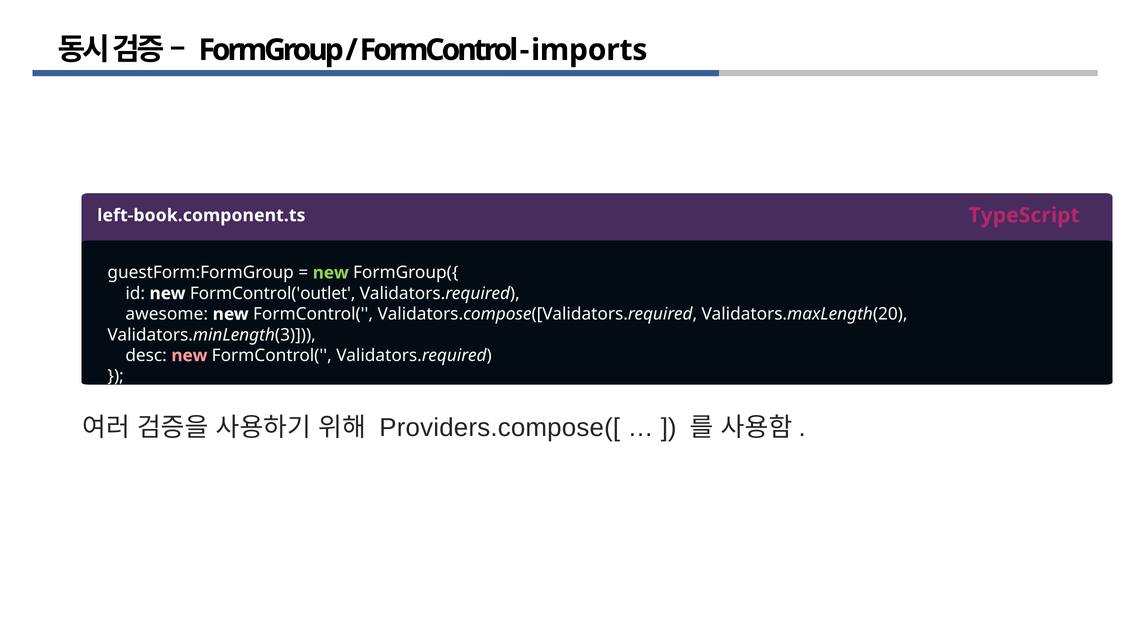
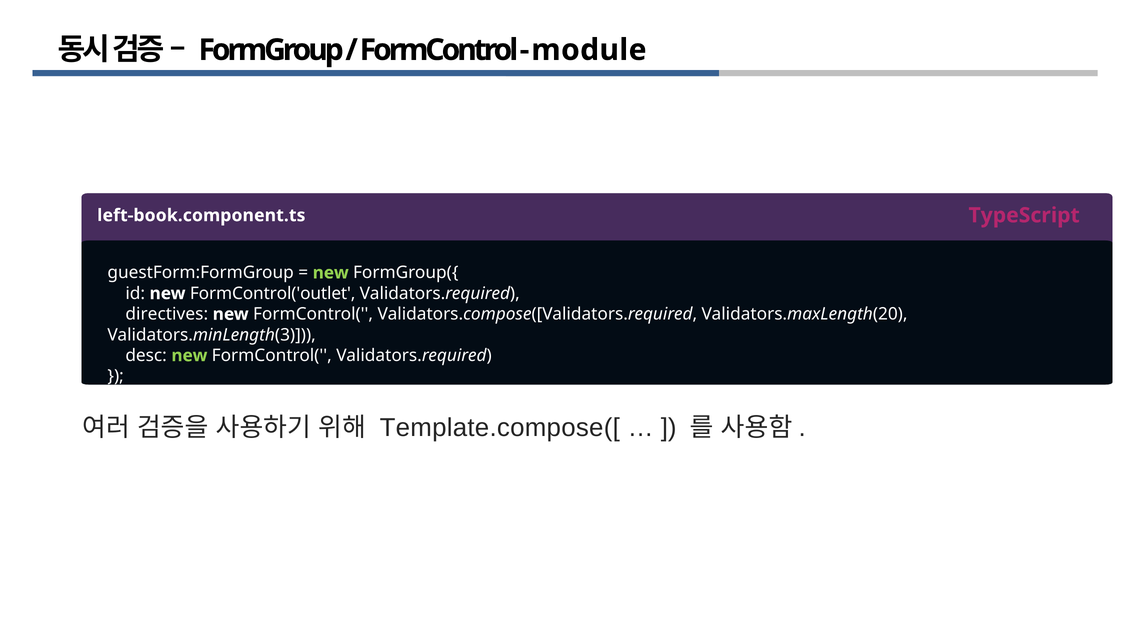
imports: imports -> module (589, 50)
awesome: awesome -> directives (167, 314)
new colour: pink -> light green (189, 356)
Providers.compose([: Providers.compose([ -> Template.compose([ (500, 428)
